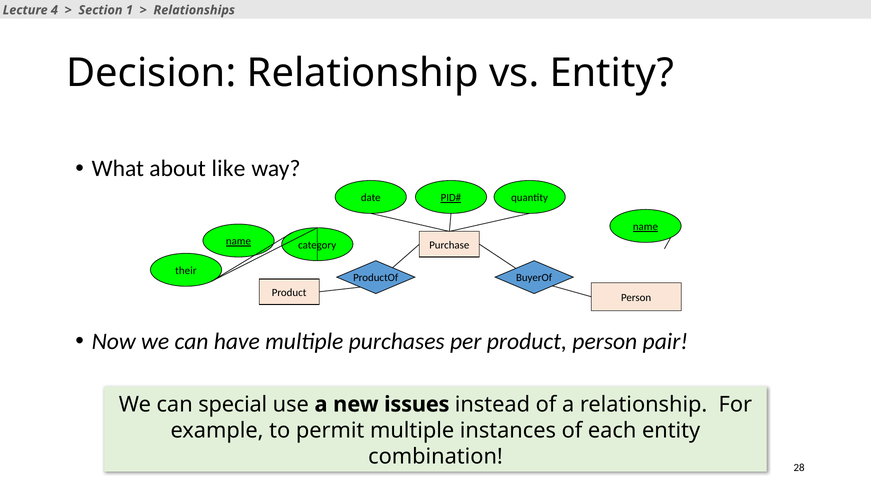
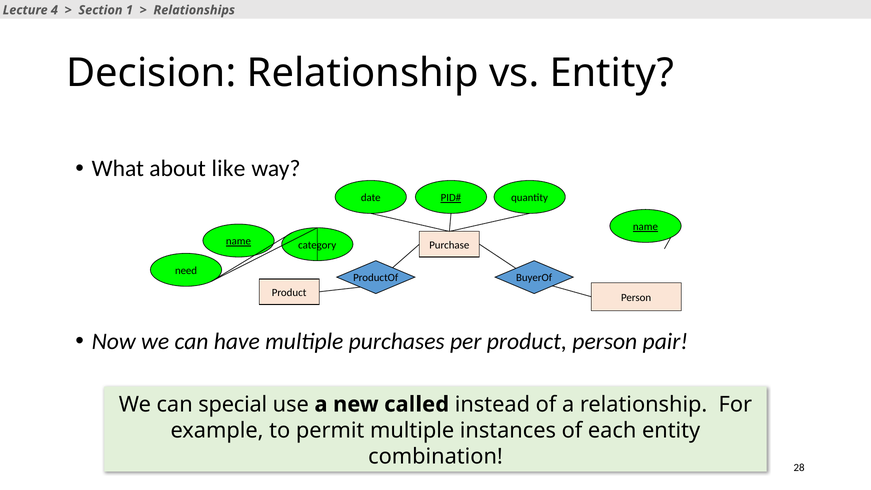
their: their -> need (186, 270)
issues: issues -> called (417, 404)
